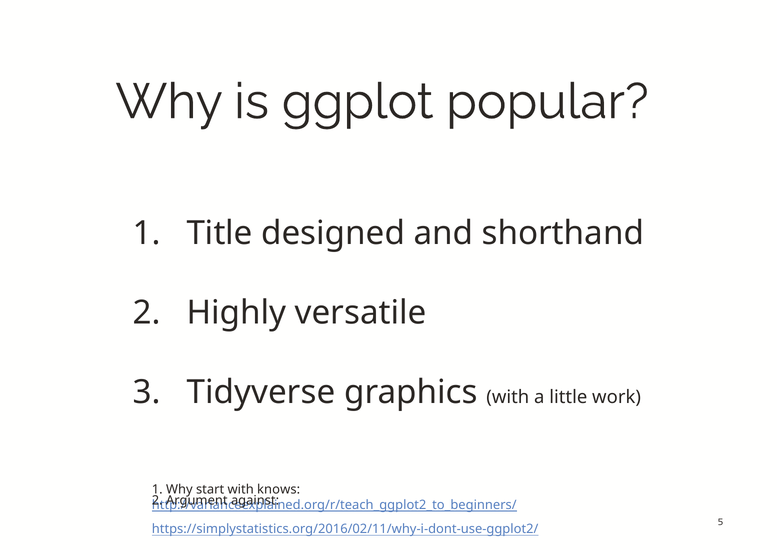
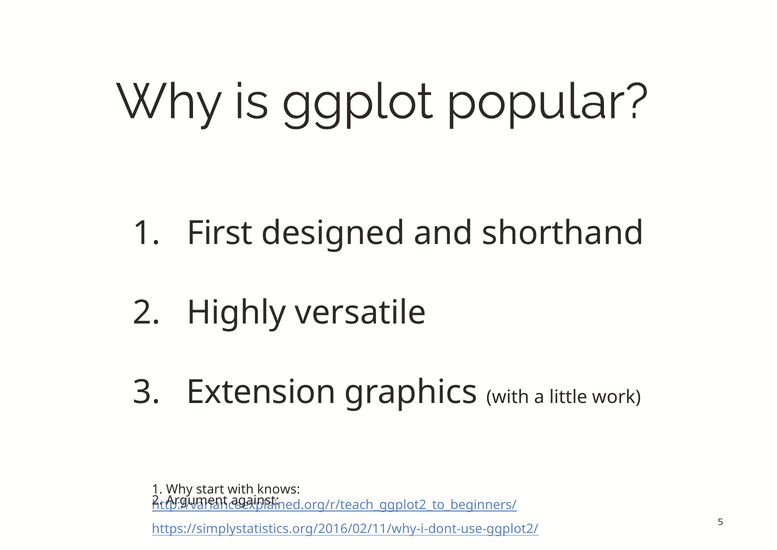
Title: Title -> First (220, 233)
Tidyverse: Tidyverse -> Extension (261, 392)
